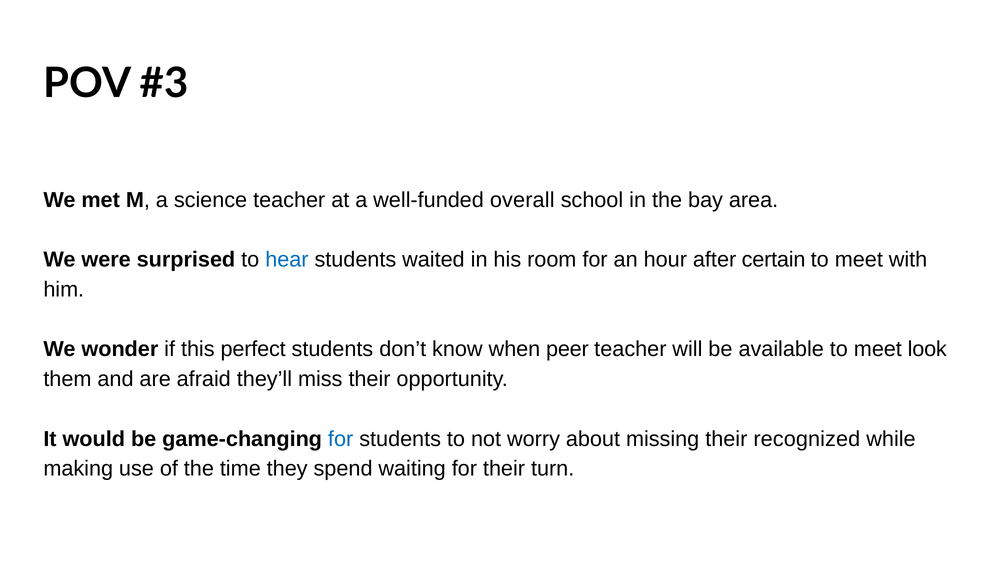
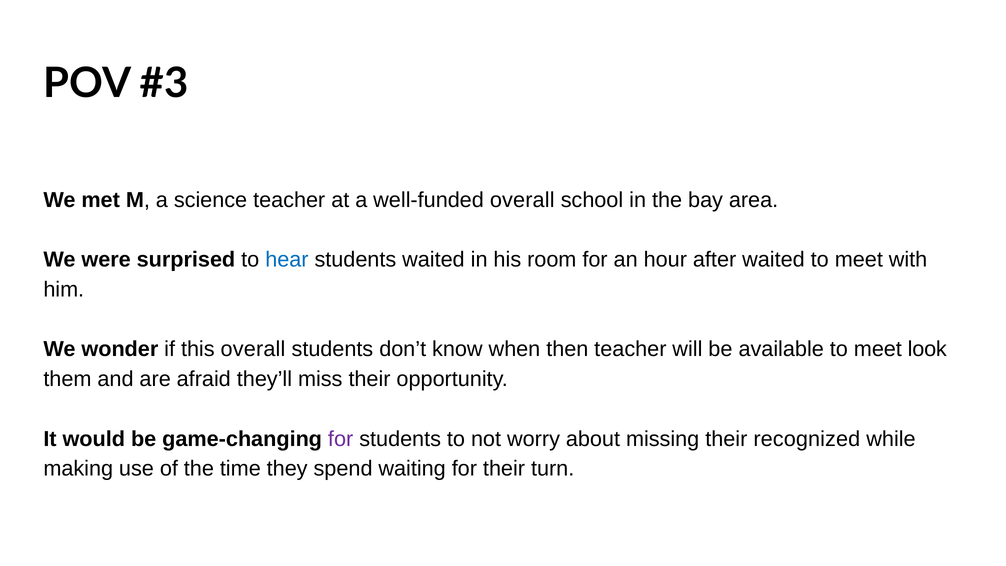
after certain: certain -> waited (773, 260)
this perfect: perfect -> overall (253, 349)
peer: peer -> then (567, 349)
for colour: blue -> purple (341, 439)
